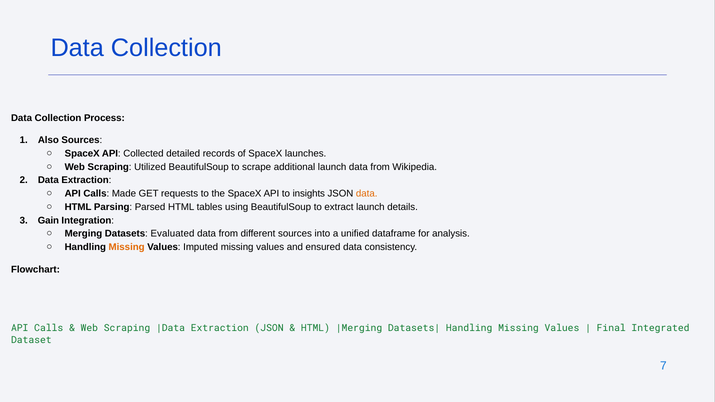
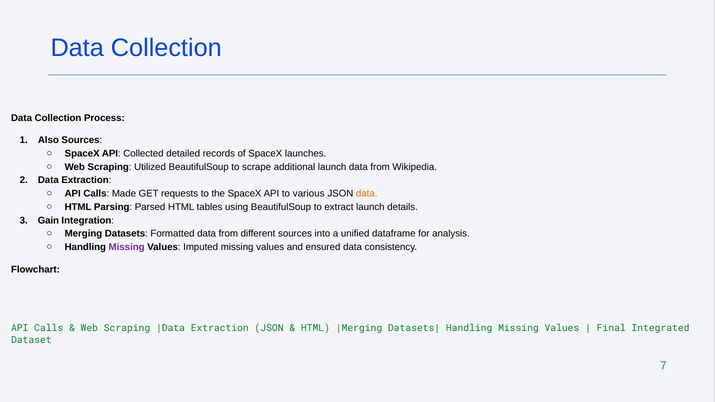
insights: insights -> various (309, 194)
Evaluated: Evaluated -> Formatted (173, 234)
Missing colour: orange -> purple (127, 247)
